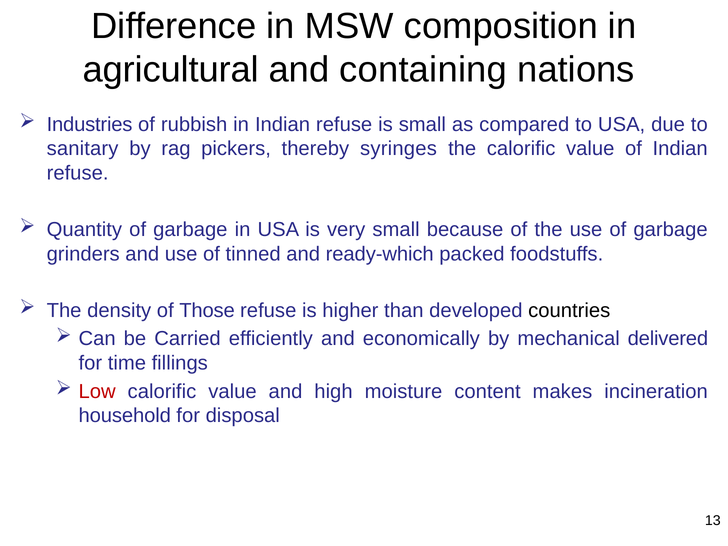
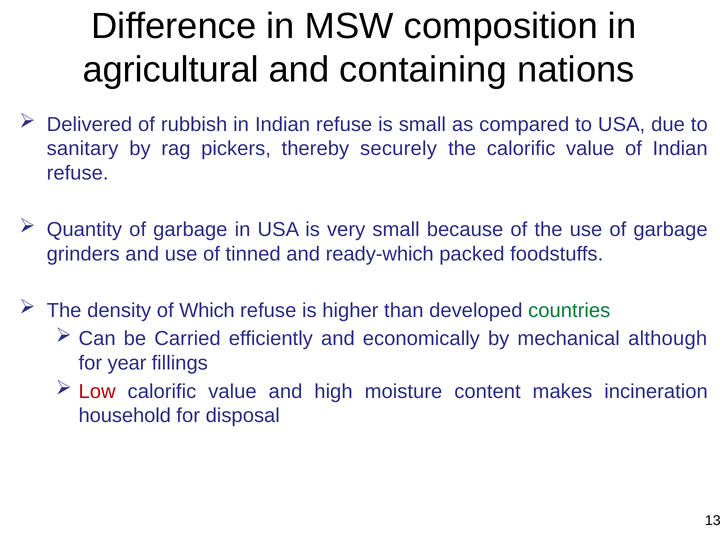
Industries: Industries -> Delivered (89, 124)
syringes: syringes -> securely (399, 149)
Those: Those -> Which (207, 310)
countries colour: black -> green (569, 310)
delivered: delivered -> although (668, 339)
time: time -> year (127, 363)
